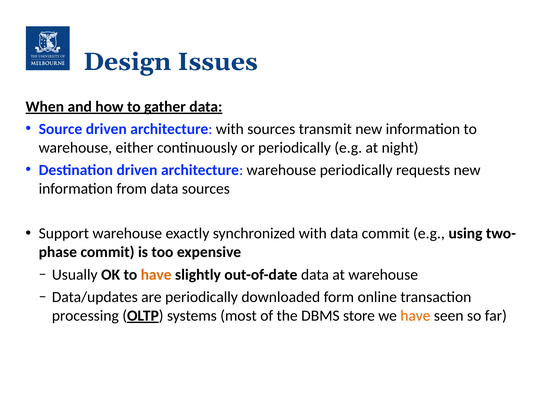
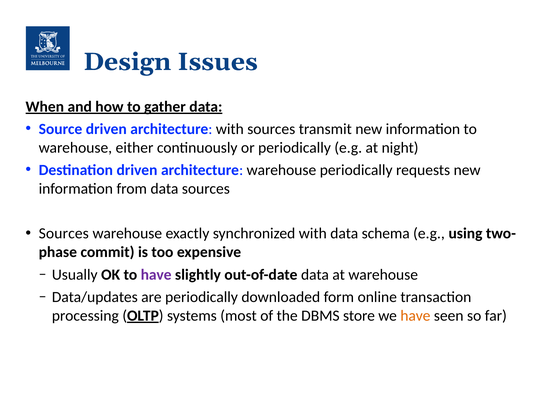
Support: Support -> Sources (64, 234)
data commit: commit -> schema (386, 234)
have colour: orange -> purple (156, 275)
